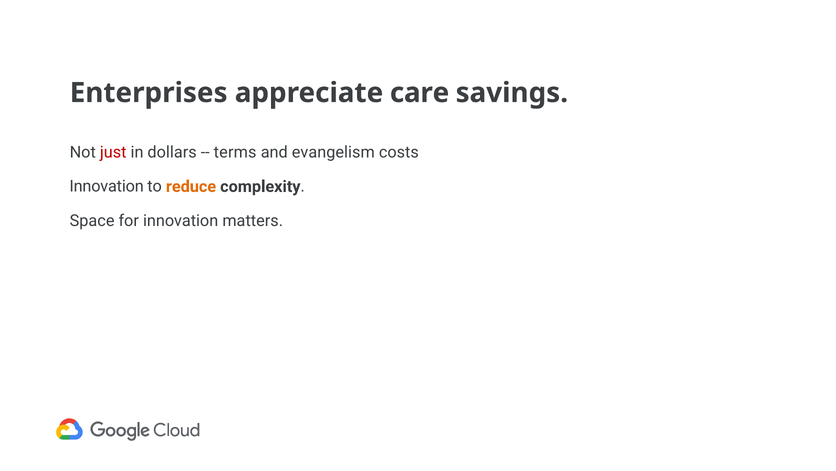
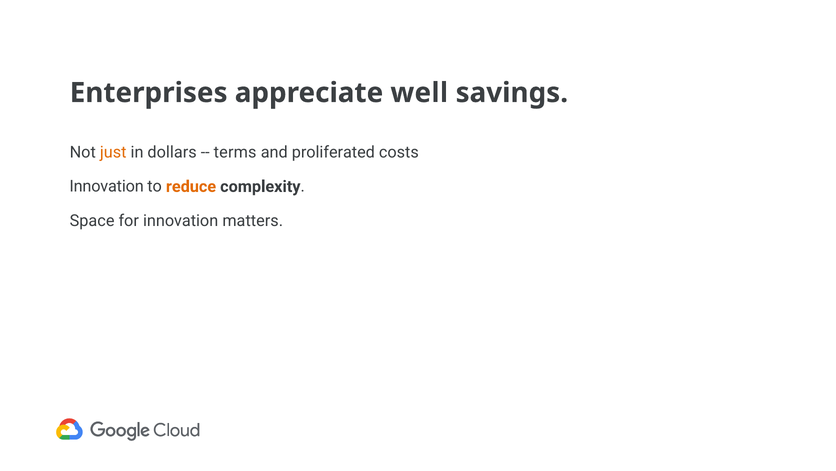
care: care -> well (419, 93)
just colour: red -> orange (113, 152)
evangelism: evangelism -> proliferated (333, 152)
